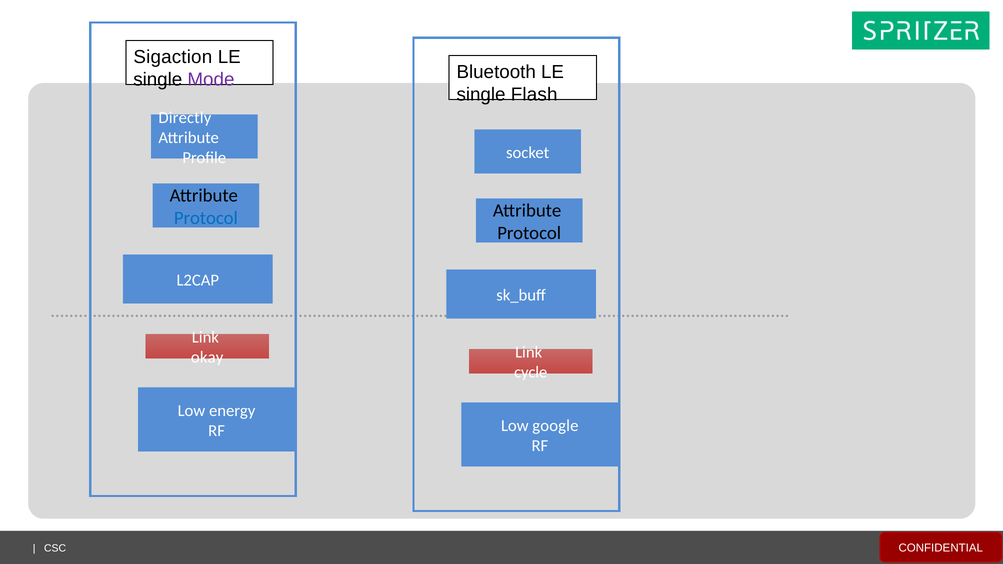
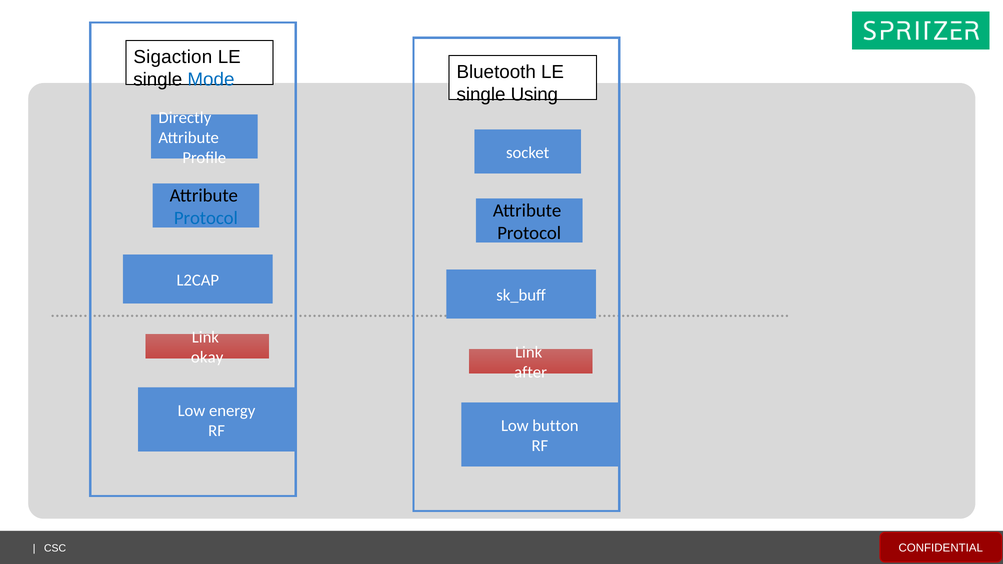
Mode colour: purple -> blue (211, 79)
Flash: Flash -> Using (534, 94)
cycle: cycle -> after (531, 372)
google: google -> button (555, 426)
